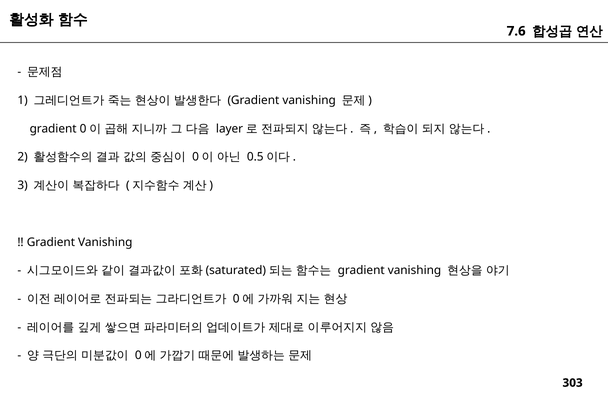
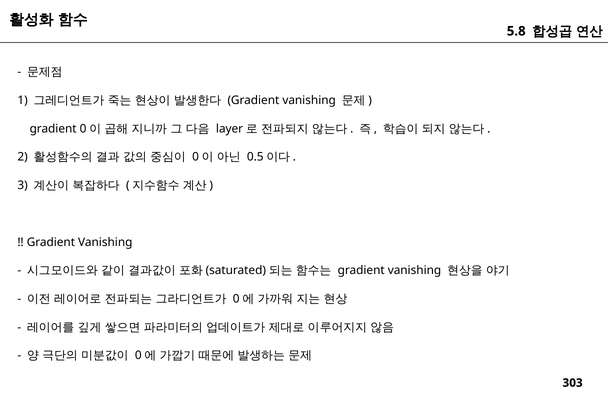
7.6: 7.6 -> 5.8 (516, 31)
